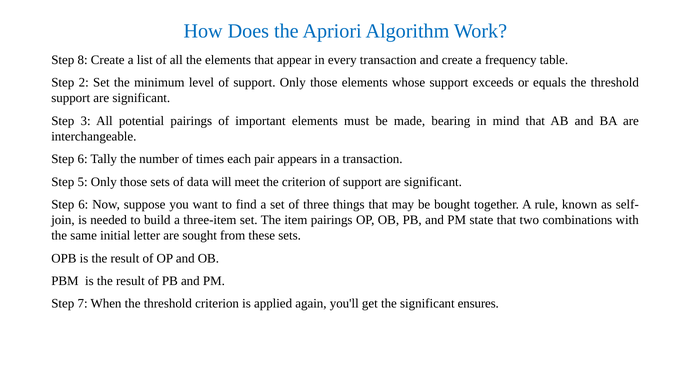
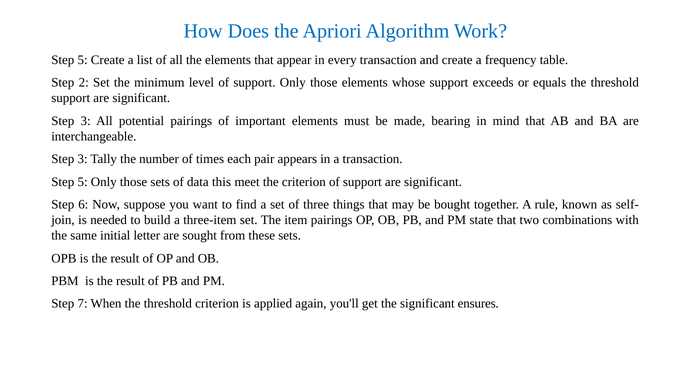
8: 8 -> 5 (83, 60)
6: 6 -> 3 (83, 159)
will: will -> this (222, 182)
